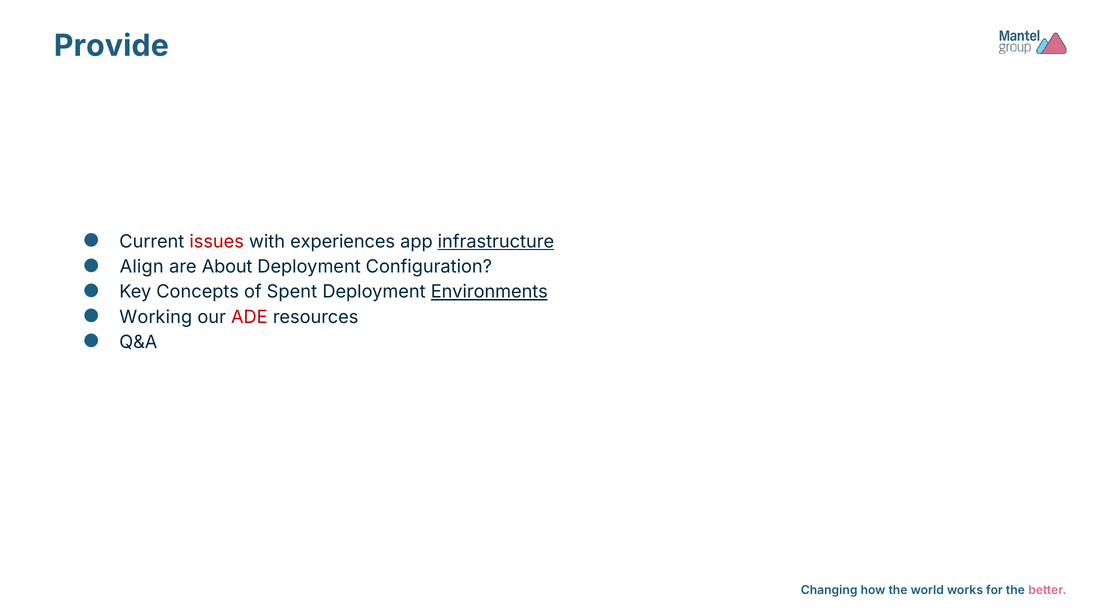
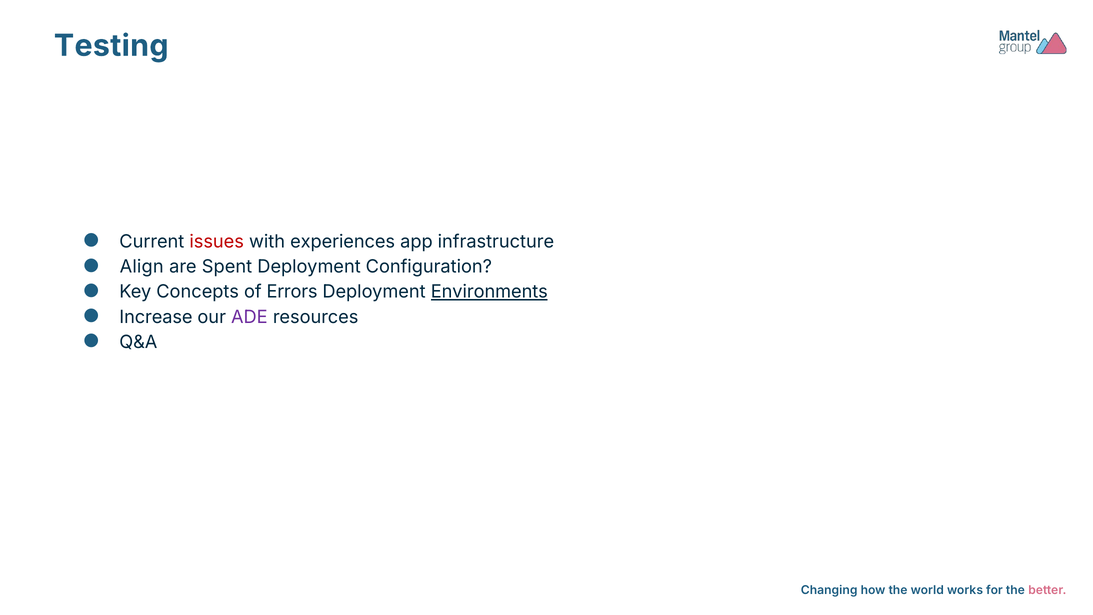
Provide: Provide -> Testing (111, 46)
infrastructure underline: present -> none (496, 242)
About: About -> Spent (227, 267)
Spent: Spent -> Errors (292, 292)
Working: Working -> Increase (156, 317)
ADE colour: red -> purple (249, 317)
